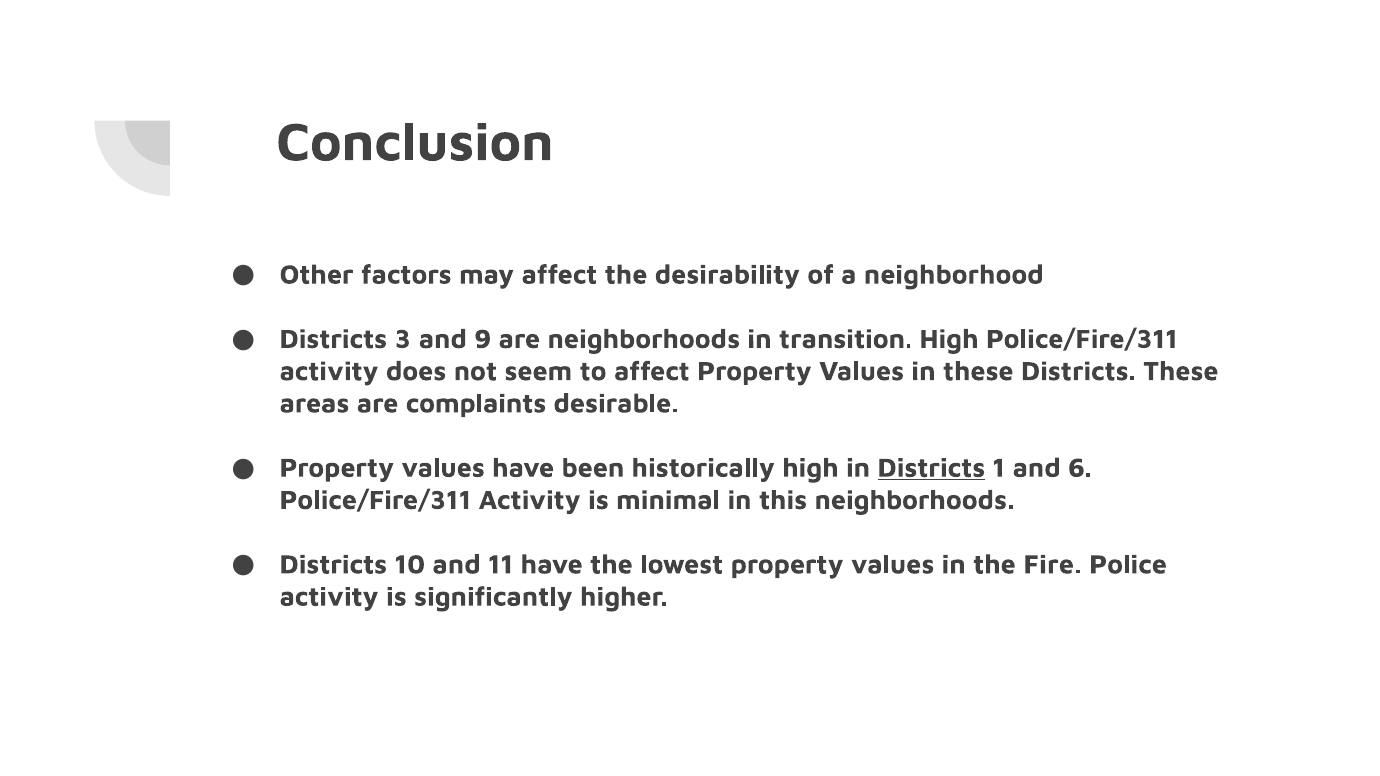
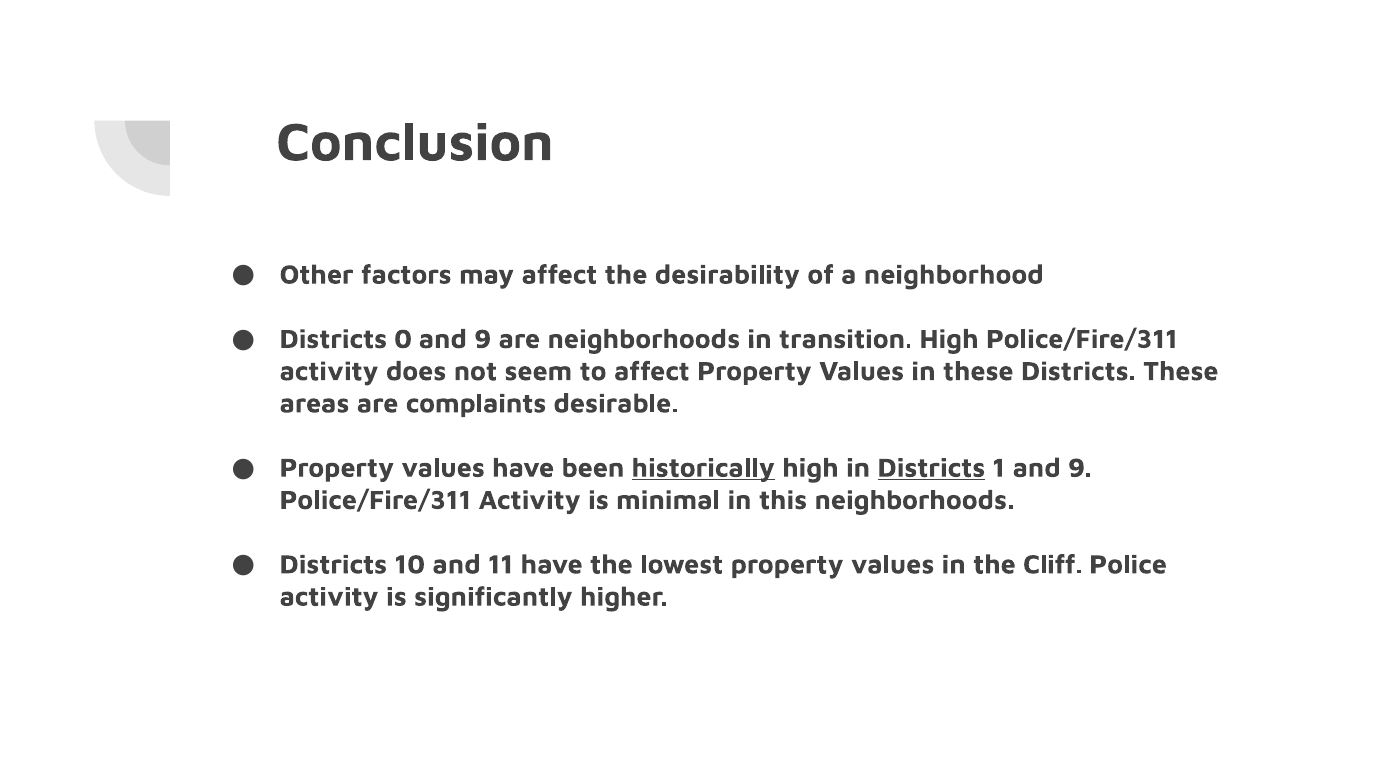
3: 3 -> 0 (403, 339)
historically underline: none -> present (703, 468)
1 and 6: 6 -> 9 (1080, 468)
Fire: Fire -> Cliff (1053, 565)
